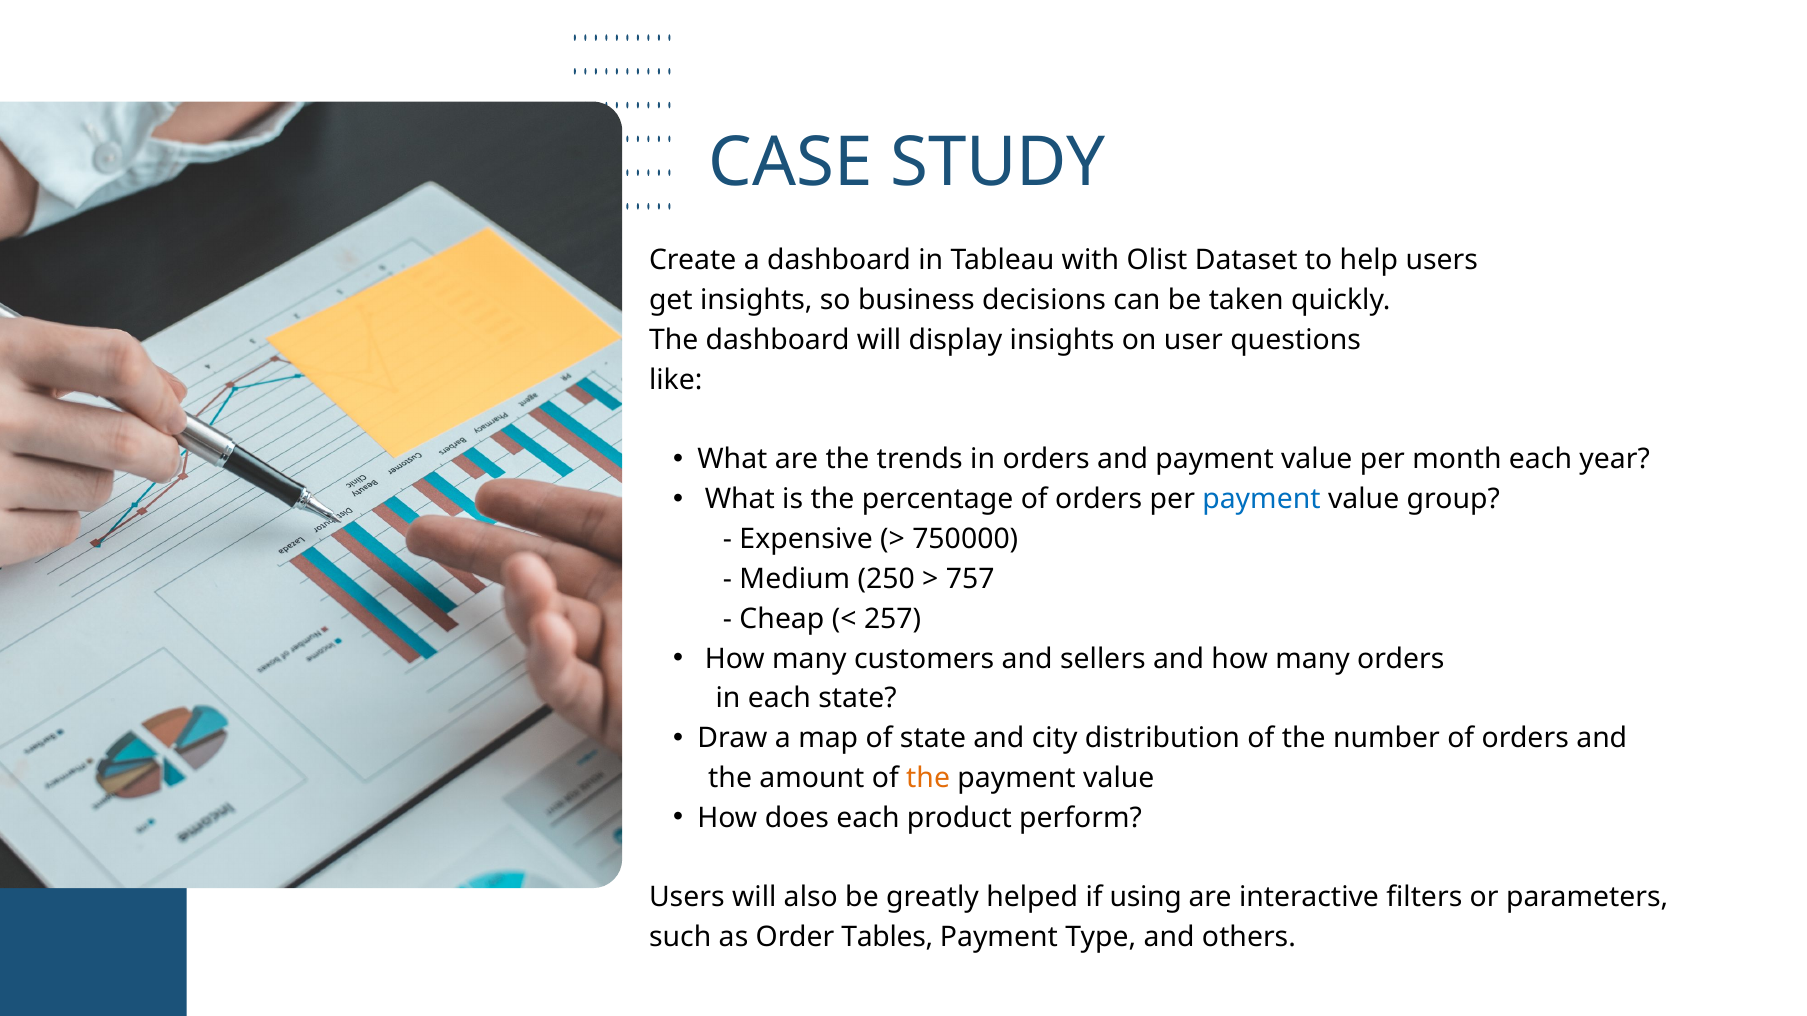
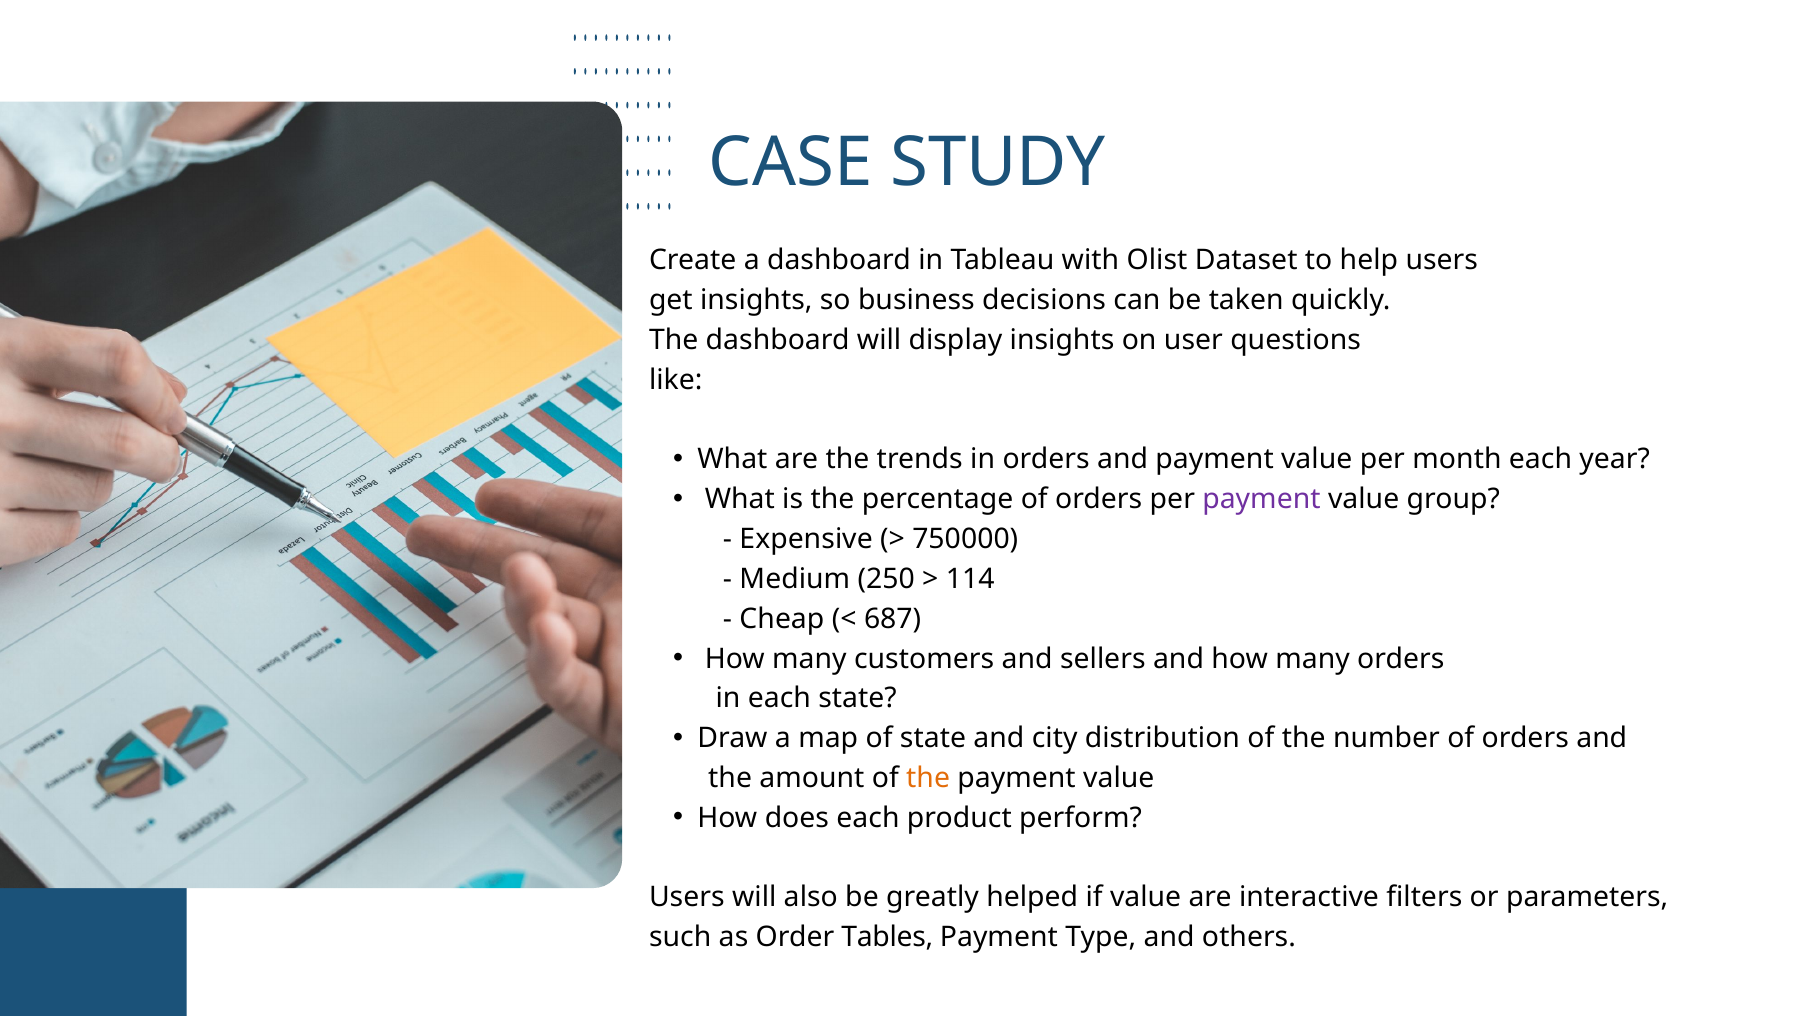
payment colour: blue -> purple (1261, 500)
757: 757 -> 114 (970, 579)
257: 257 -> 687 (893, 619)
if using: using -> value (1146, 898)
